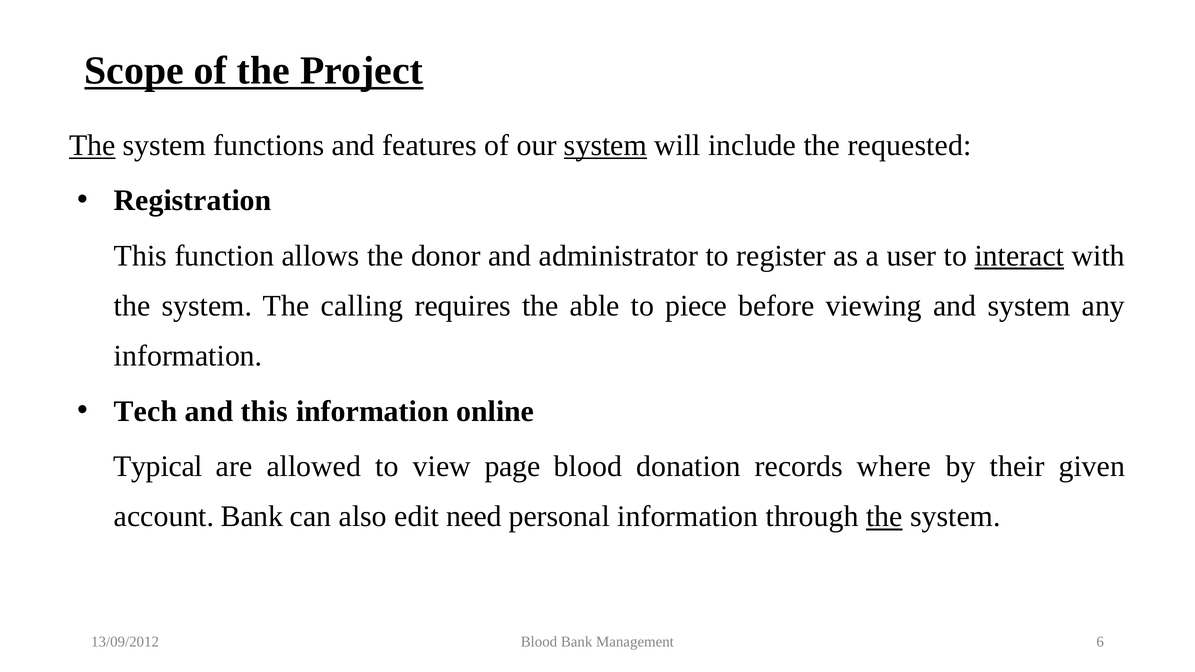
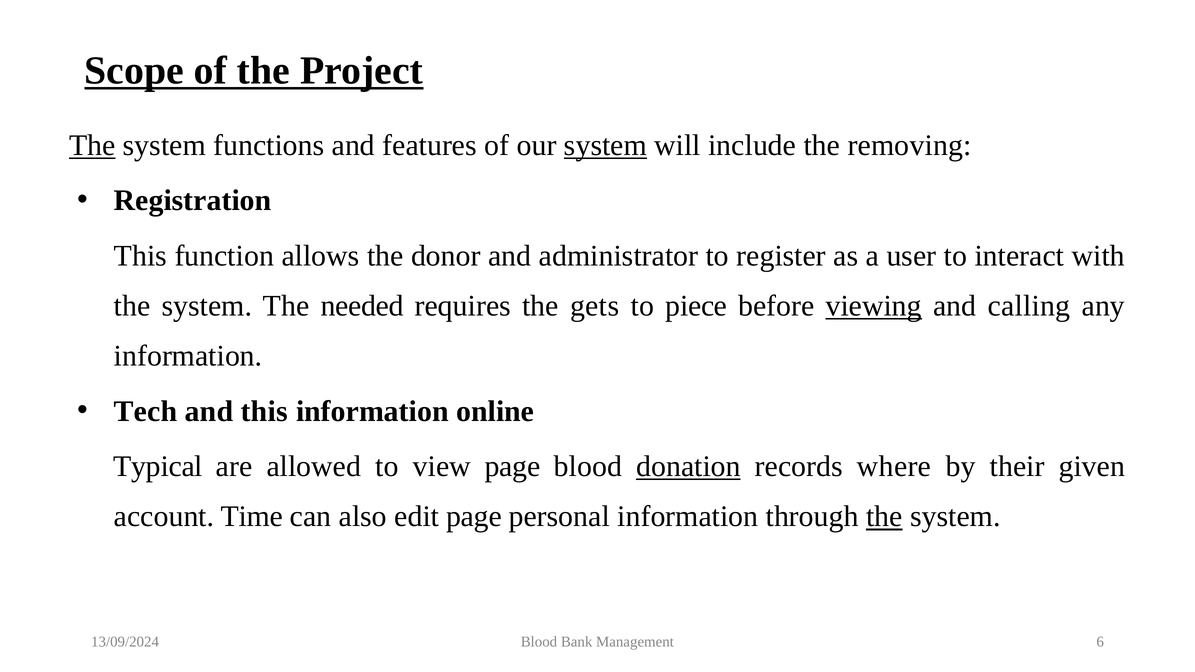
requested: requested -> removing (910, 146)
interact underline: present -> none (1019, 256)
calling: calling -> needed (362, 306)
able: able -> gets (595, 306)
viewing underline: none -> present (874, 306)
and system: system -> calling (1029, 306)
donation underline: none -> present (688, 466)
account Bank: Bank -> Time (252, 517)
edit need: need -> page (474, 517)
13/09/2012: 13/09/2012 -> 13/09/2024 (125, 642)
